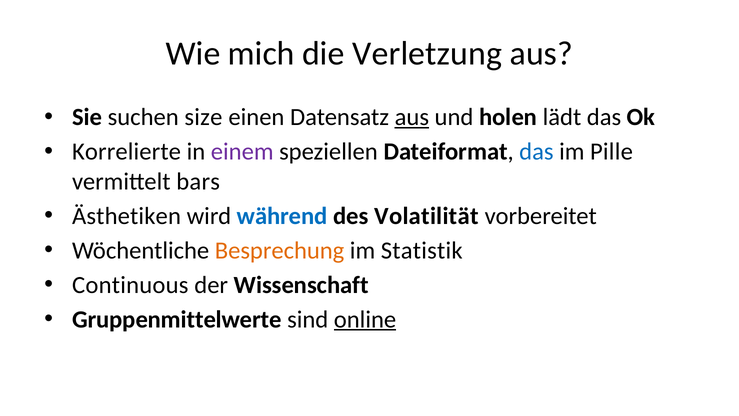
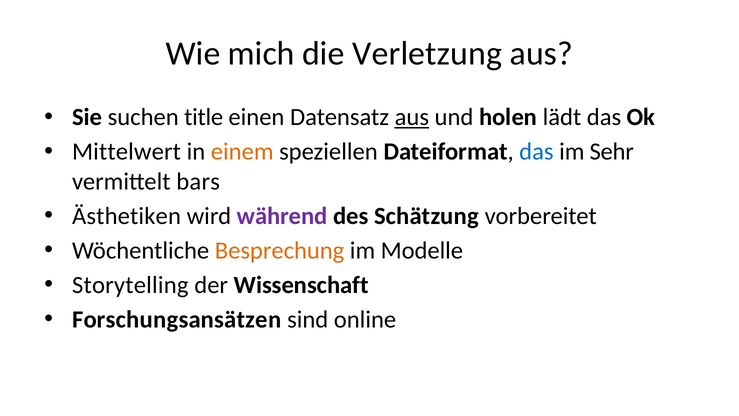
size: size -> title (204, 117)
Korrelierte: Korrelierte -> Mittelwert (127, 152)
einem colour: purple -> orange (242, 152)
Pille: Pille -> Sehr (612, 152)
während colour: blue -> purple (282, 216)
Volatilität: Volatilität -> Schätzung (426, 216)
Statistik: Statistik -> Modelle (422, 250)
Continuous: Continuous -> Storytelling (130, 285)
Gruppenmittelwerte: Gruppenmittelwerte -> Forschungsansätzen (177, 319)
online underline: present -> none (365, 319)
